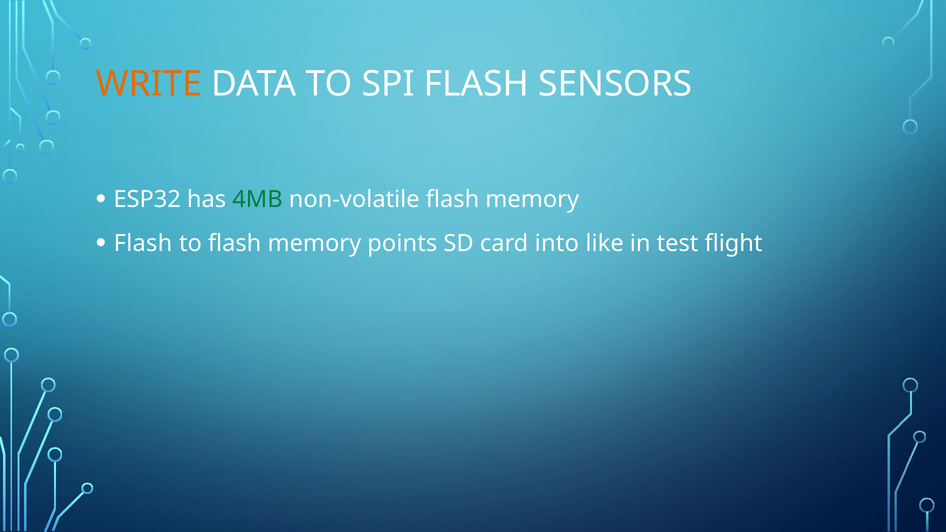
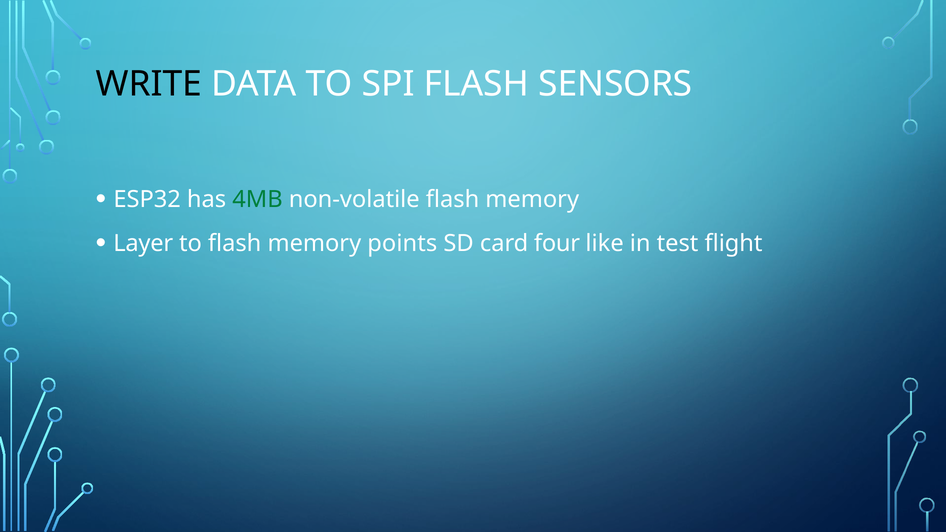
WRITE colour: orange -> black (149, 84)
Flash: Flash -> Layer (143, 244)
into: into -> four (557, 244)
